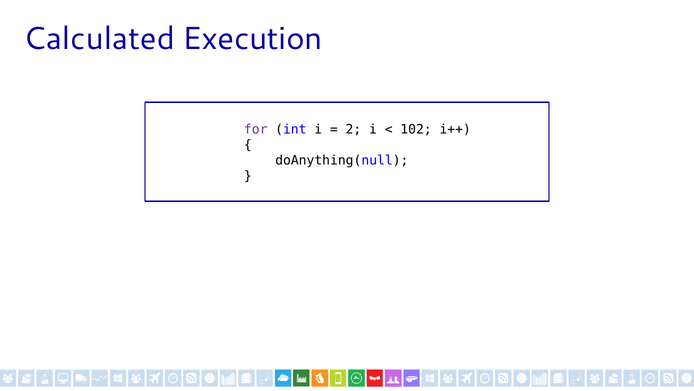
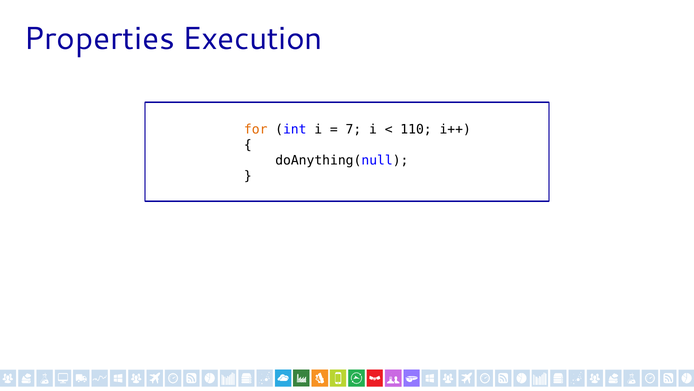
Calculated: Calculated -> Properties (99, 39)
for colour: purple -> orange (256, 129)
2: 2 -> 7 (353, 129)
102: 102 -> 110 (416, 129)
